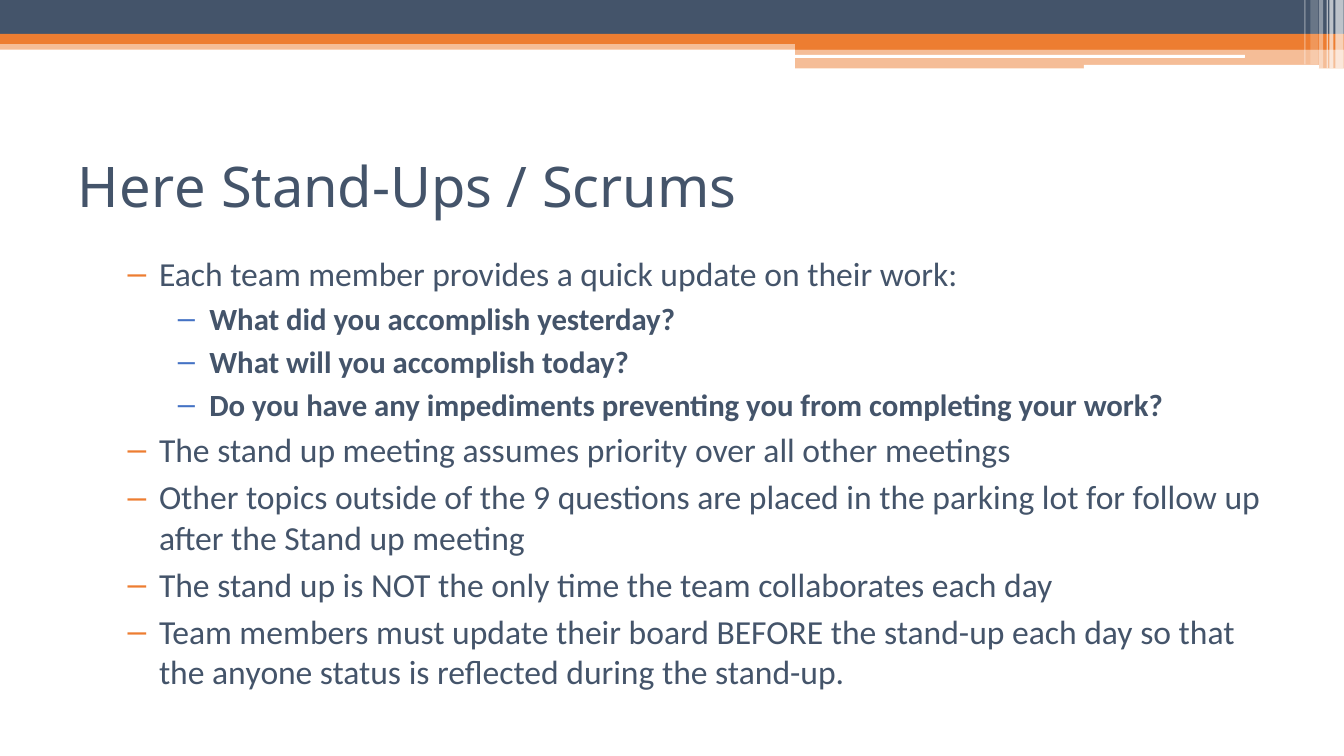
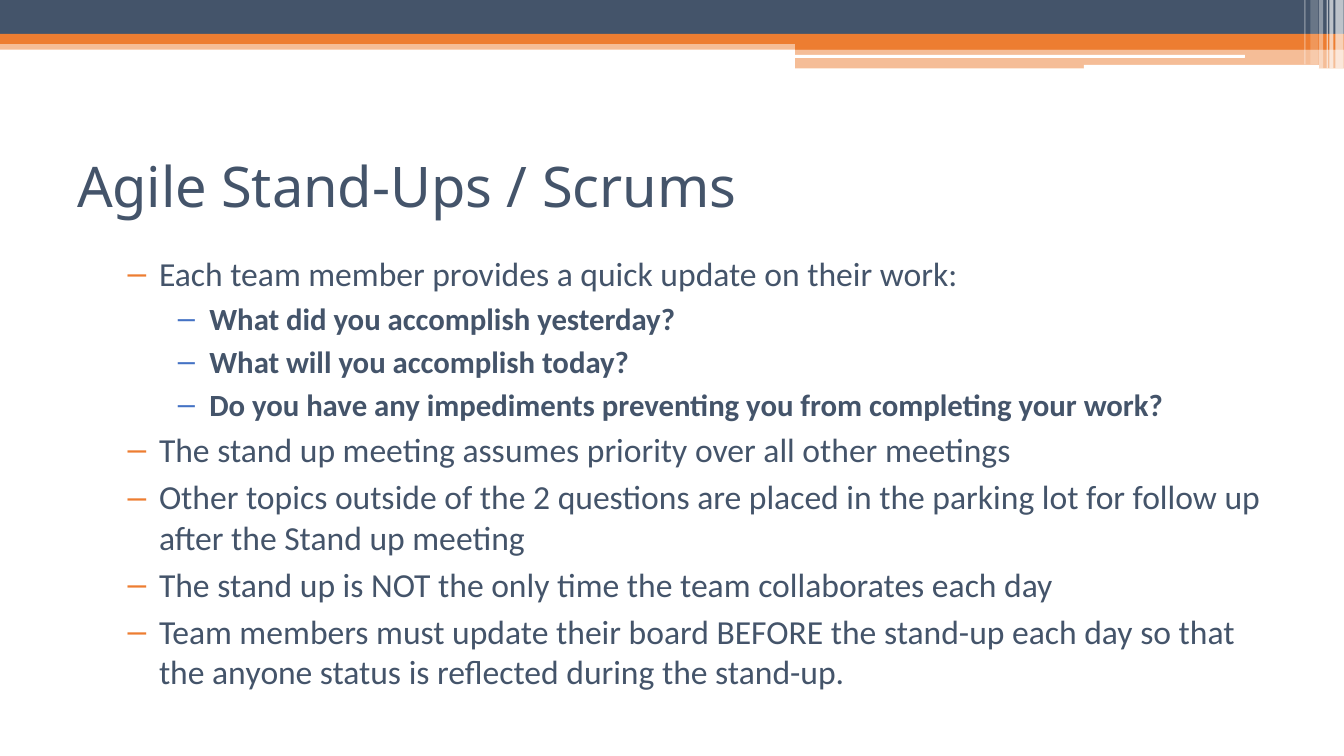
Here: Here -> Agile (142, 189)
9: 9 -> 2 (542, 499)
